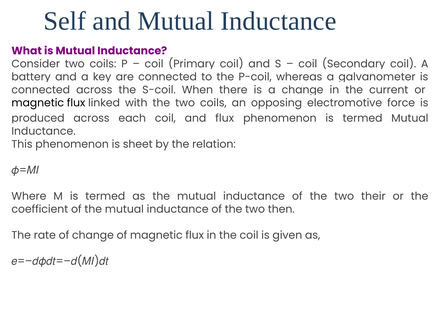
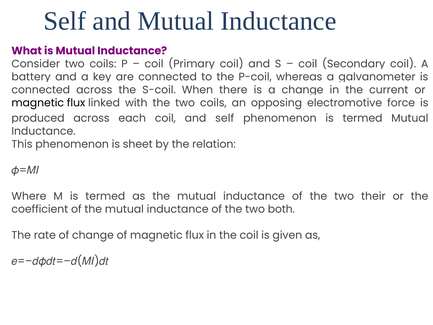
and flux: flux -> self (225, 118)
then: then -> both (281, 209)
